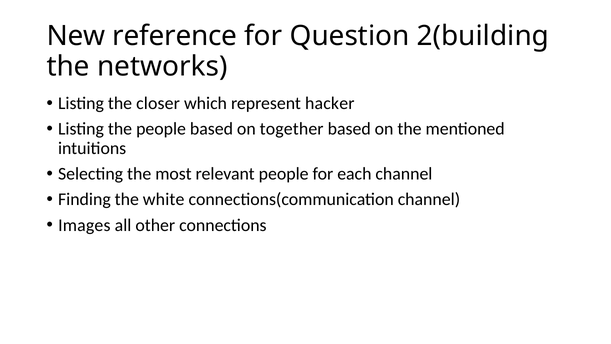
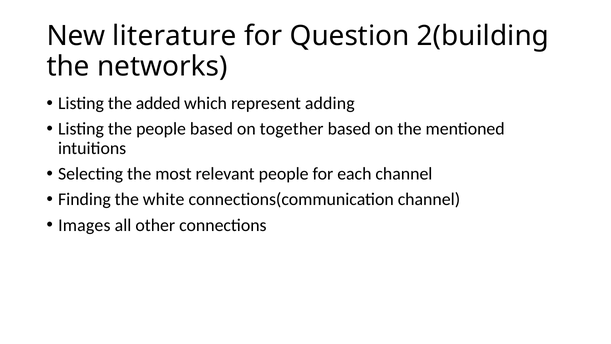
reference: reference -> literature (175, 36)
closer: closer -> added (158, 103)
hacker: hacker -> adding (330, 103)
